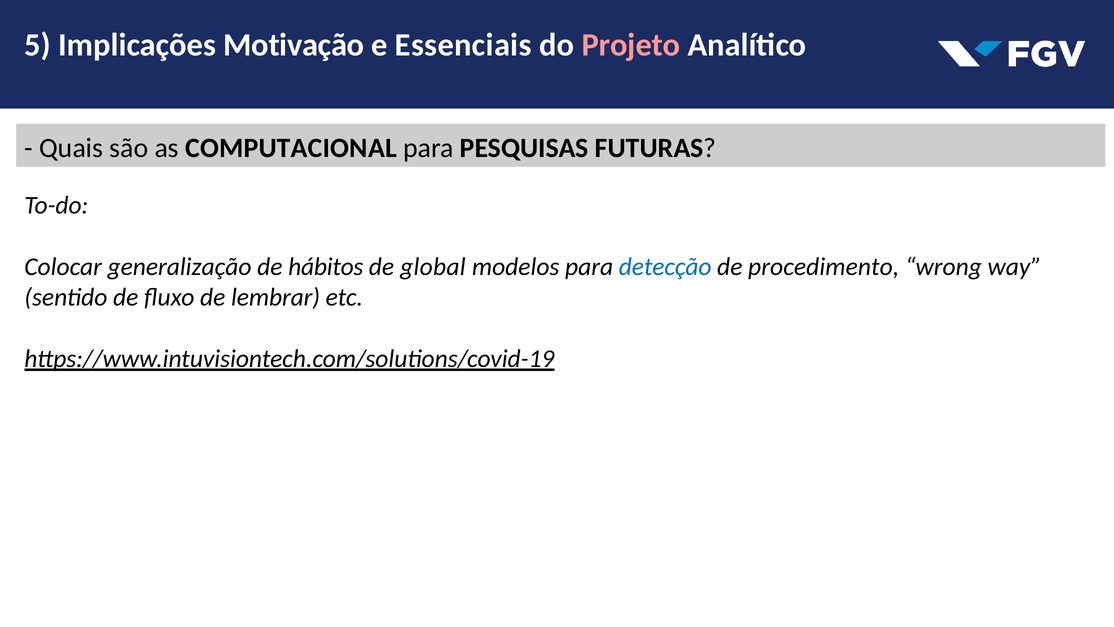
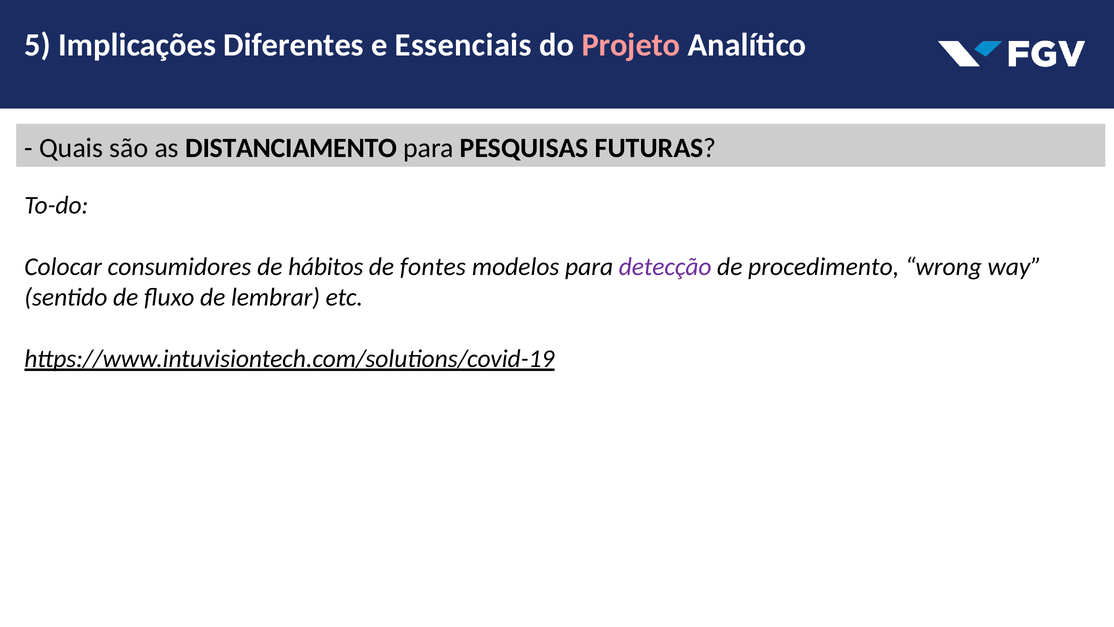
Motivação: Motivação -> Diferentes (294, 45)
COMPUTACIONAL: COMPUTACIONAL -> DISTANCIAMENTO (291, 148)
generalização: generalização -> consumidores (179, 267)
global: global -> fontes (433, 267)
detecção colour: blue -> purple (665, 267)
